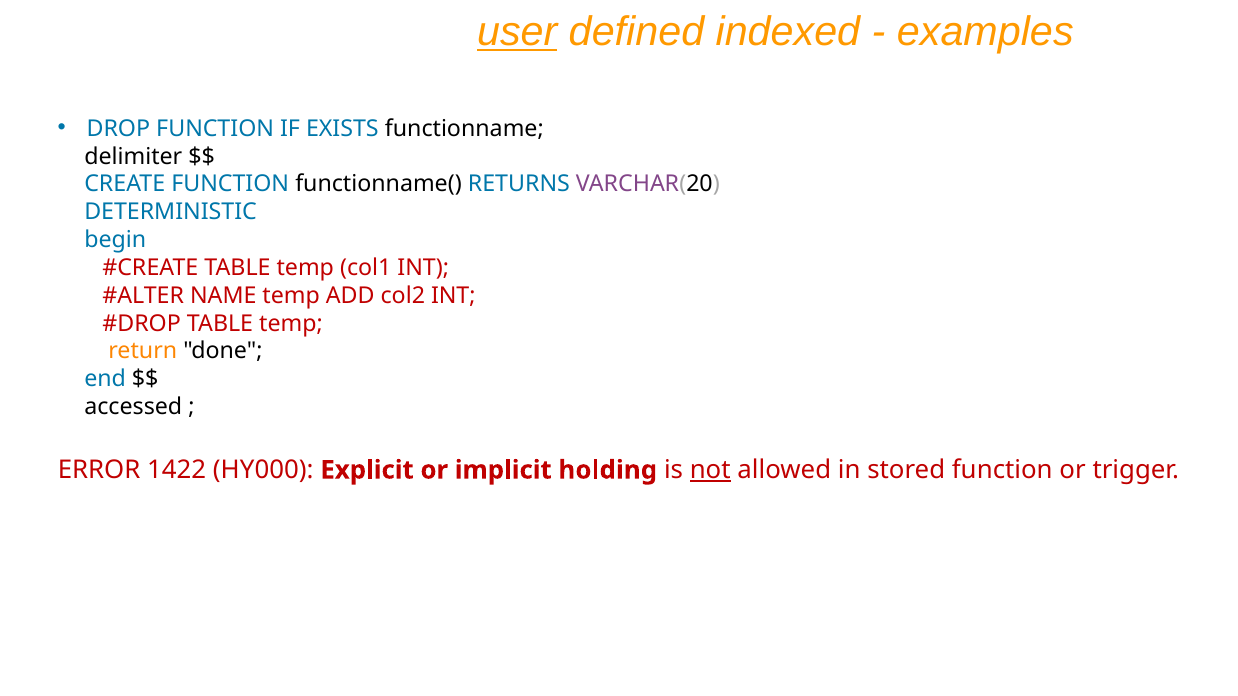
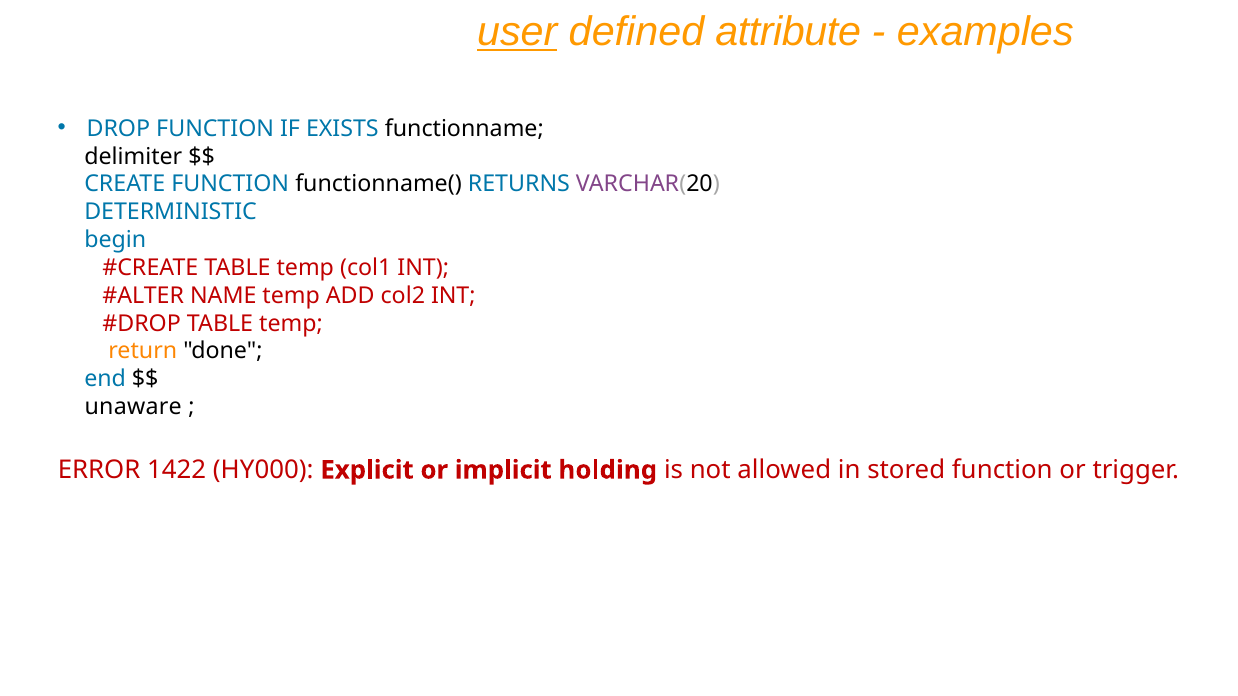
indexed: indexed -> attribute (788, 32)
accessed: accessed -> unaware (133, 407)
not underline: present -> none (710, 470)
